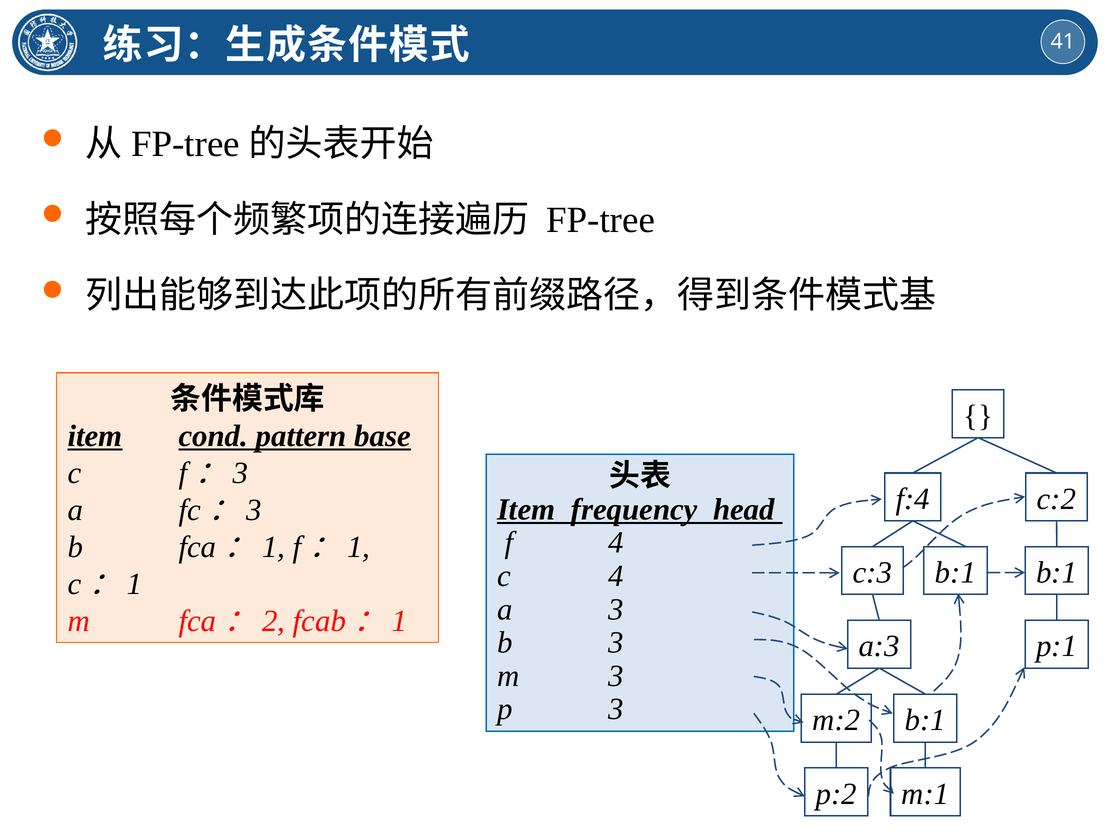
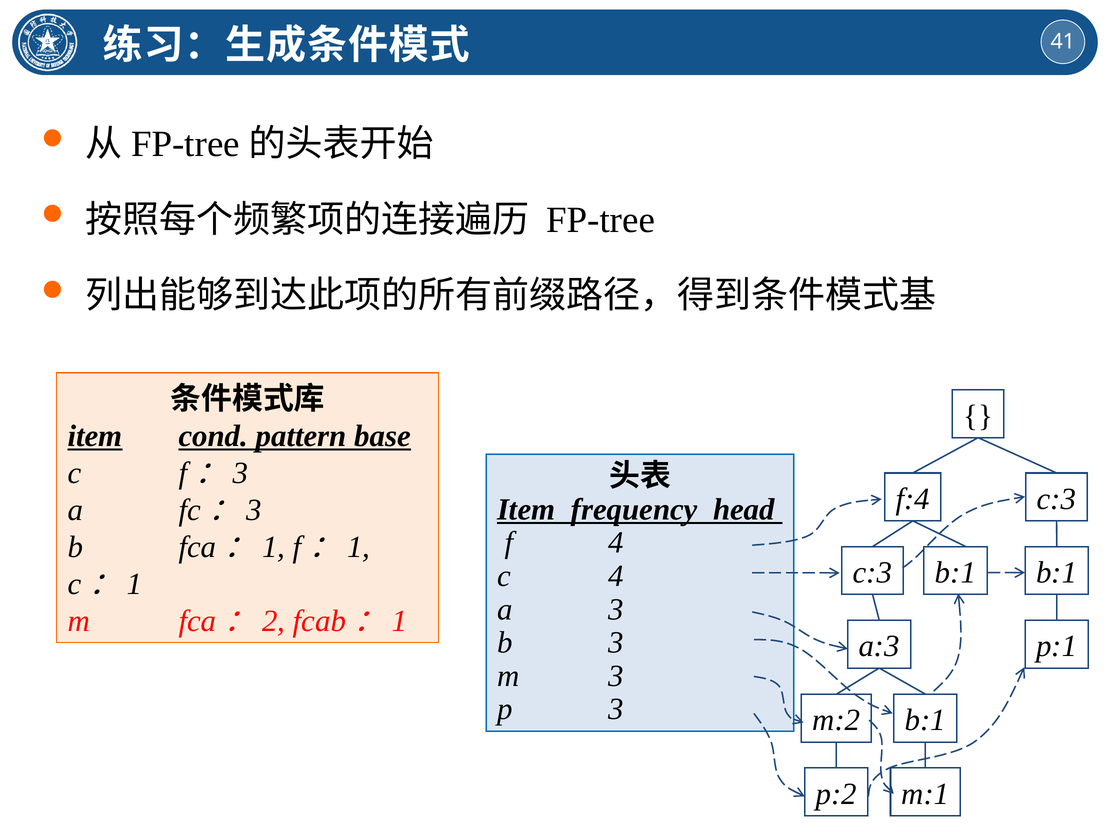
f:4 c:2: c:2 -> c:3 (1056, 499)
